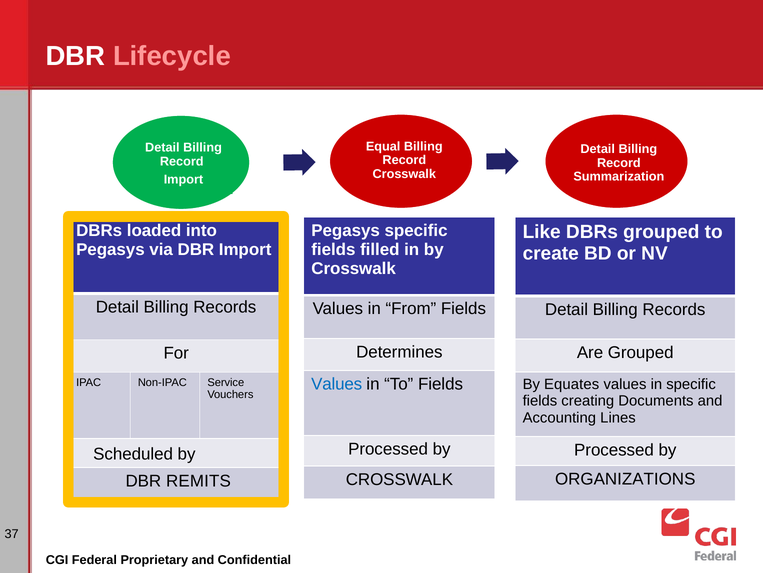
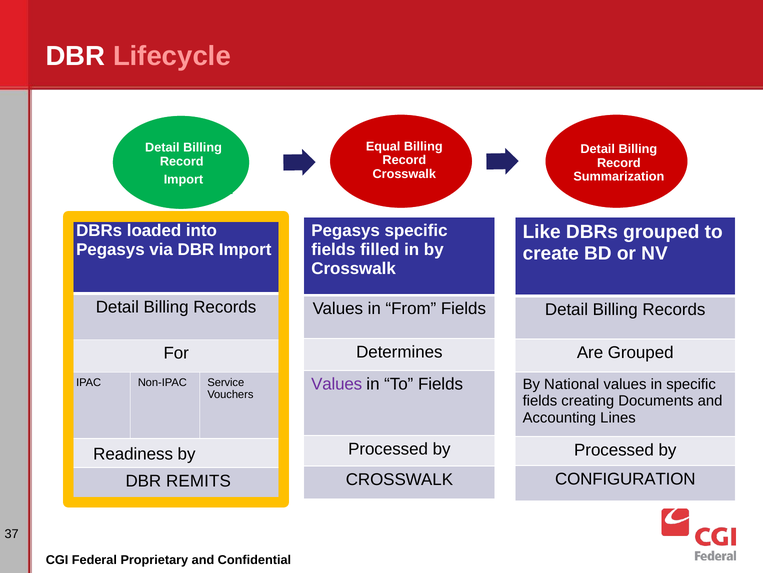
Values colour: blue -> purple (337, 384)
Equates: Equates -> National (572, 384)
Scheduled: Scheduled -> Readiness (133, 453)
ORGANIZATIONS: ORGANIZATIONS -> CONFIGURATION (625, 479)
